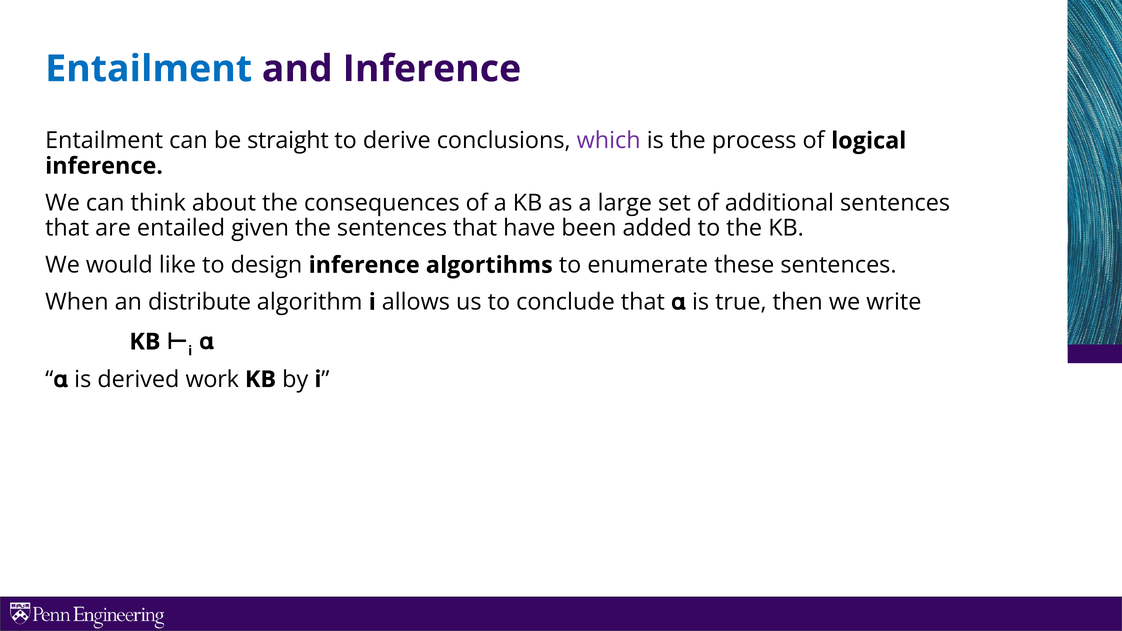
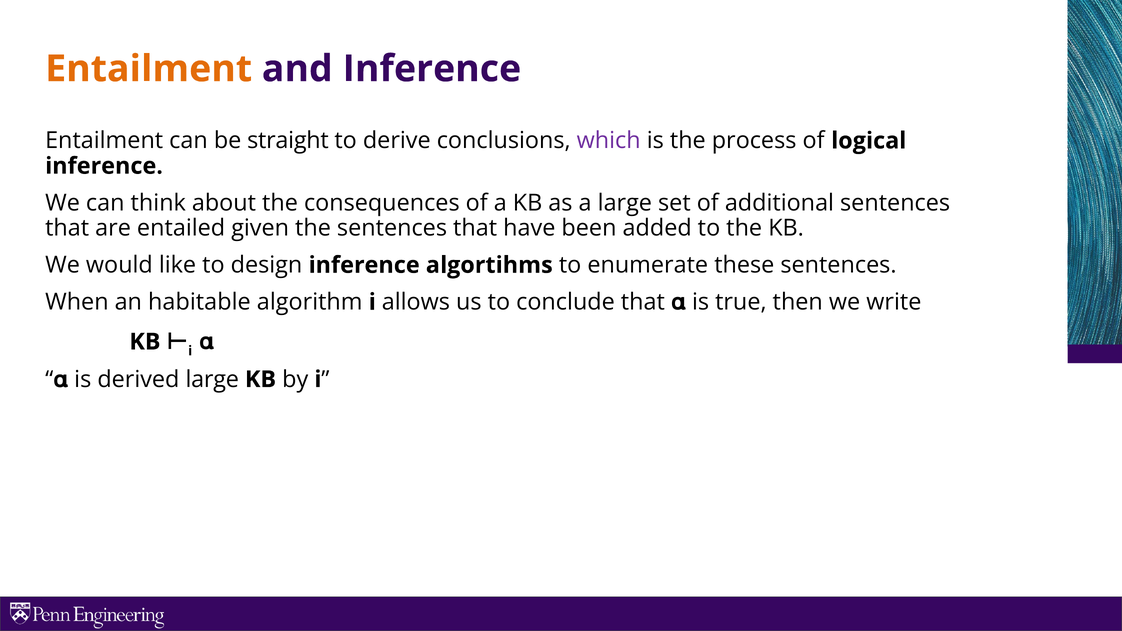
Entailment colour: blue -> orange (149, 69)
distribute: distribute -> habitable (199, 302)
derived work: work -> large (212, 379)
